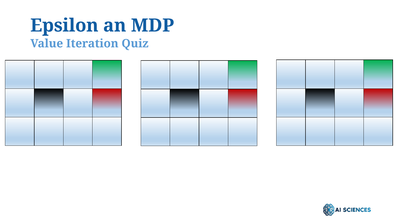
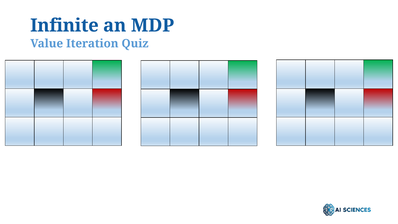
Epsilon: Epsilon -> Infinite (64, 25)
